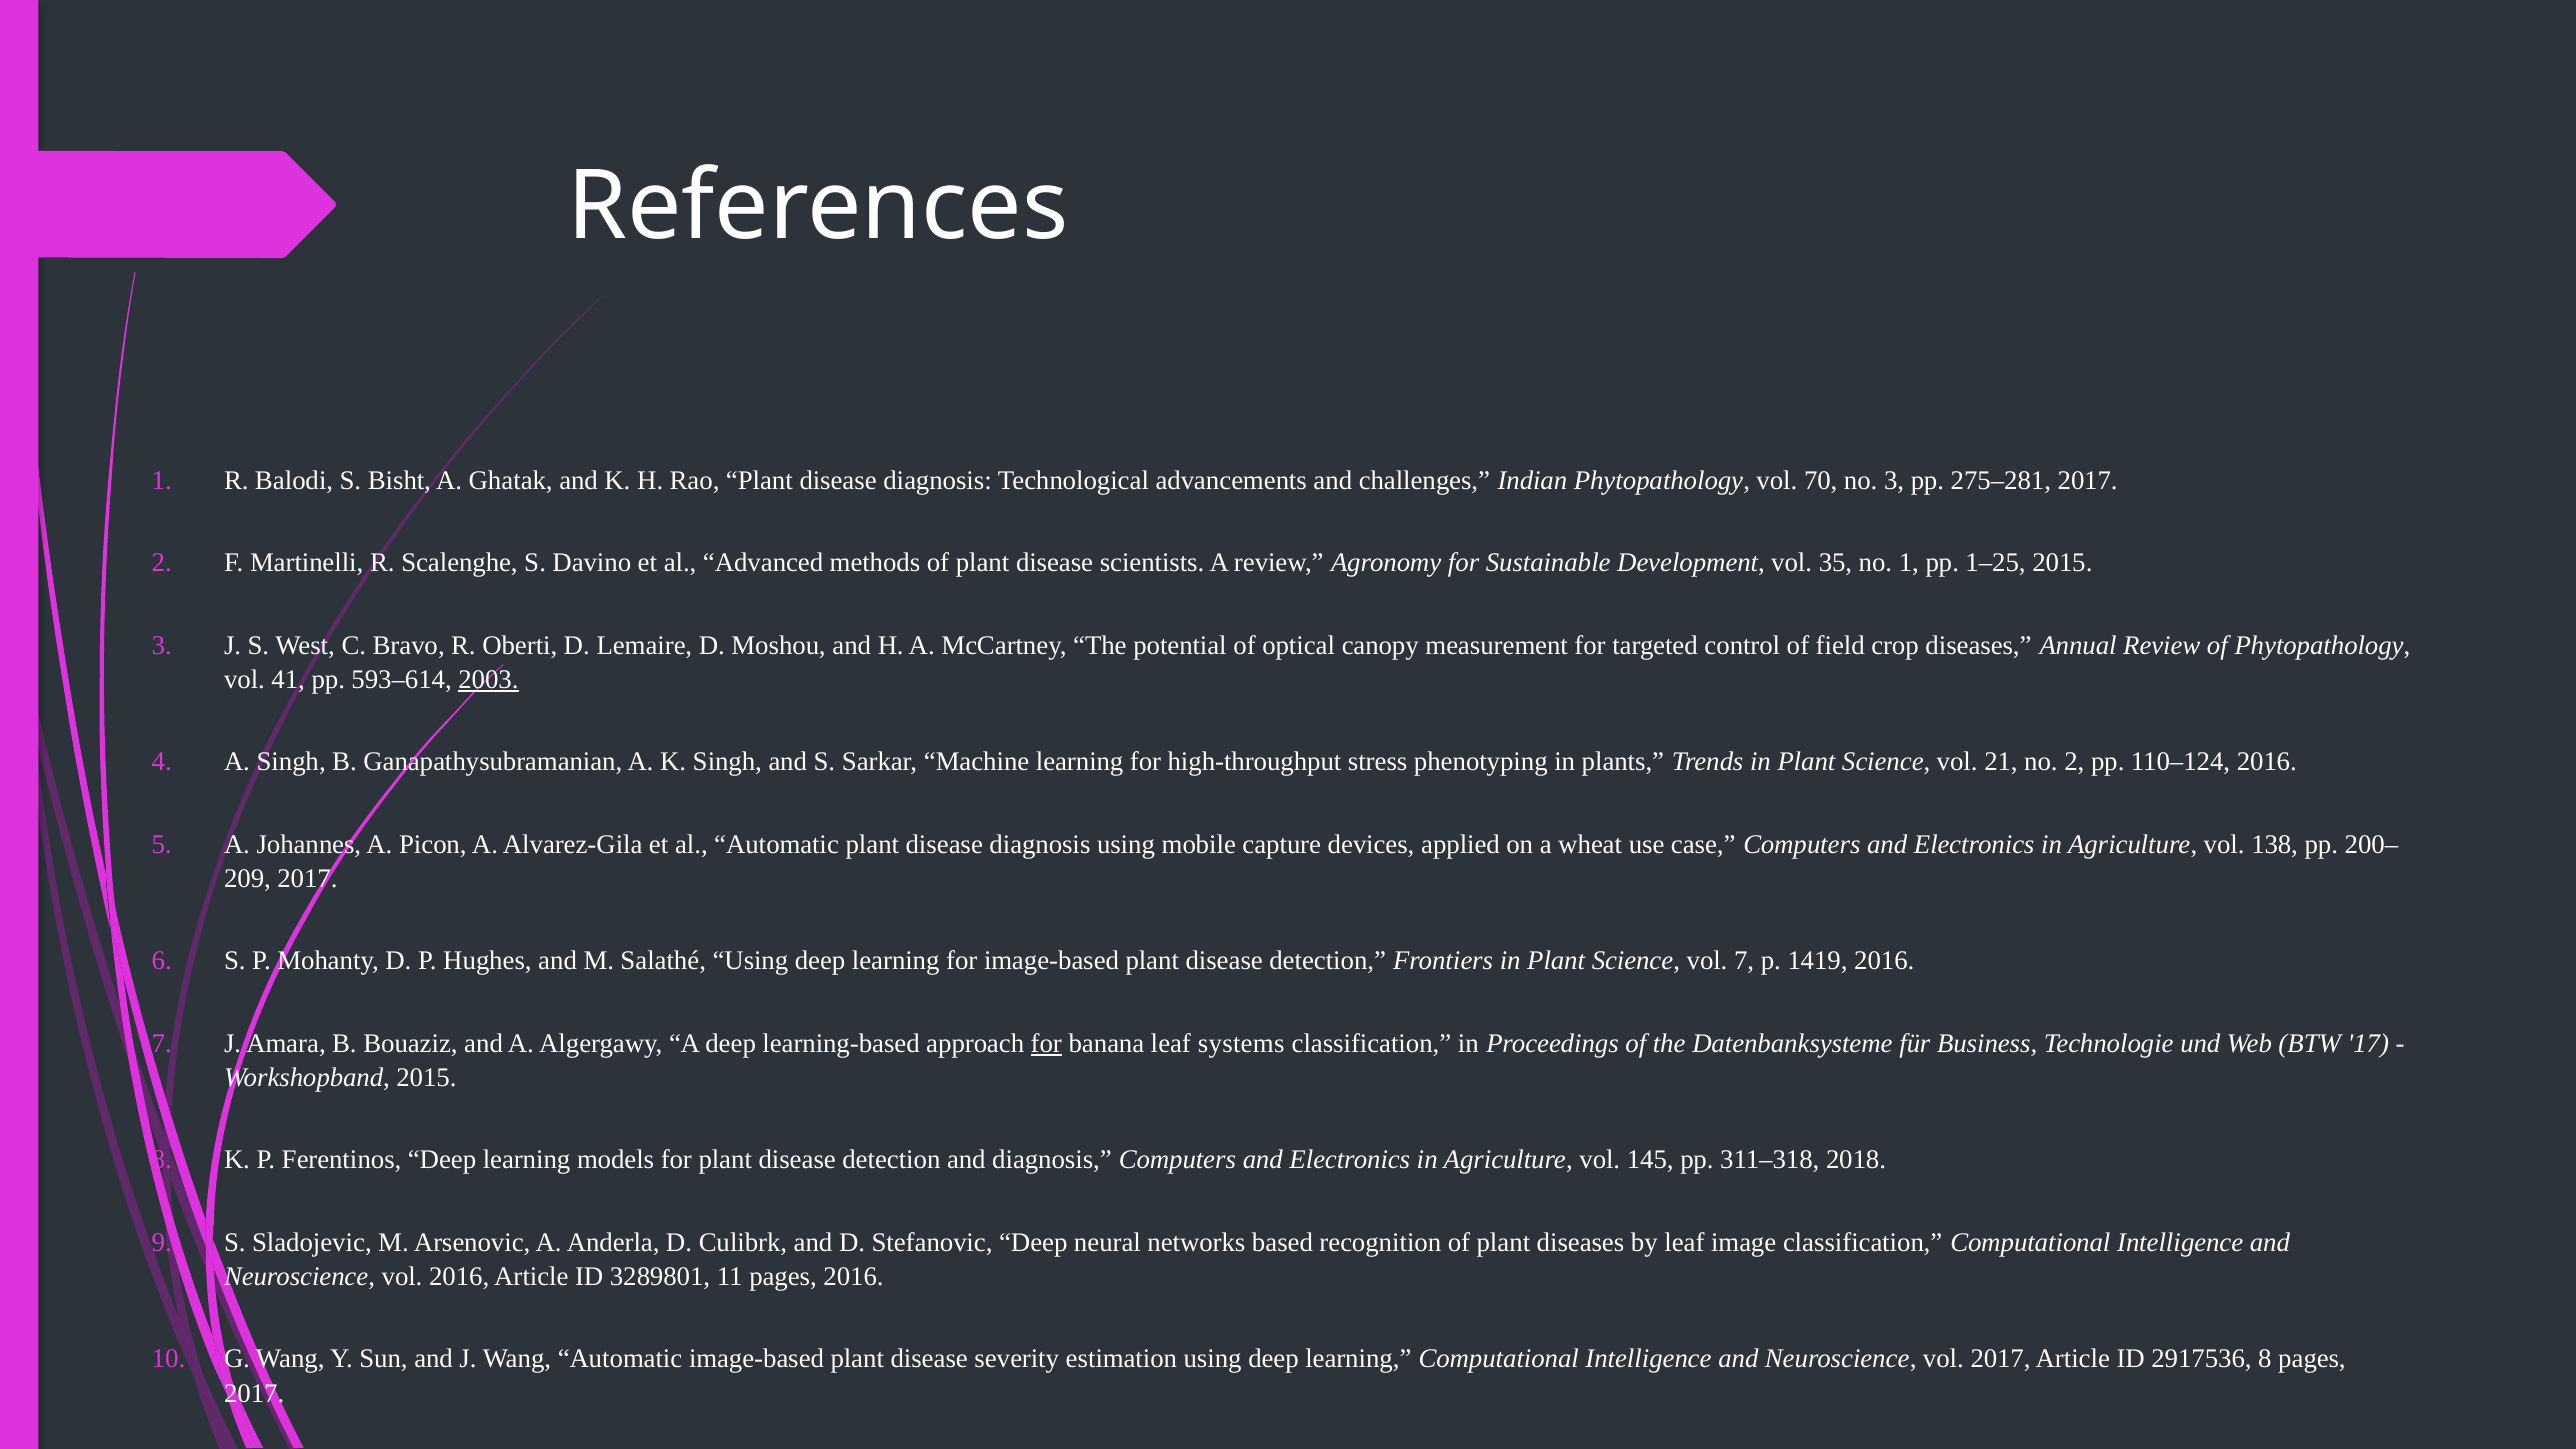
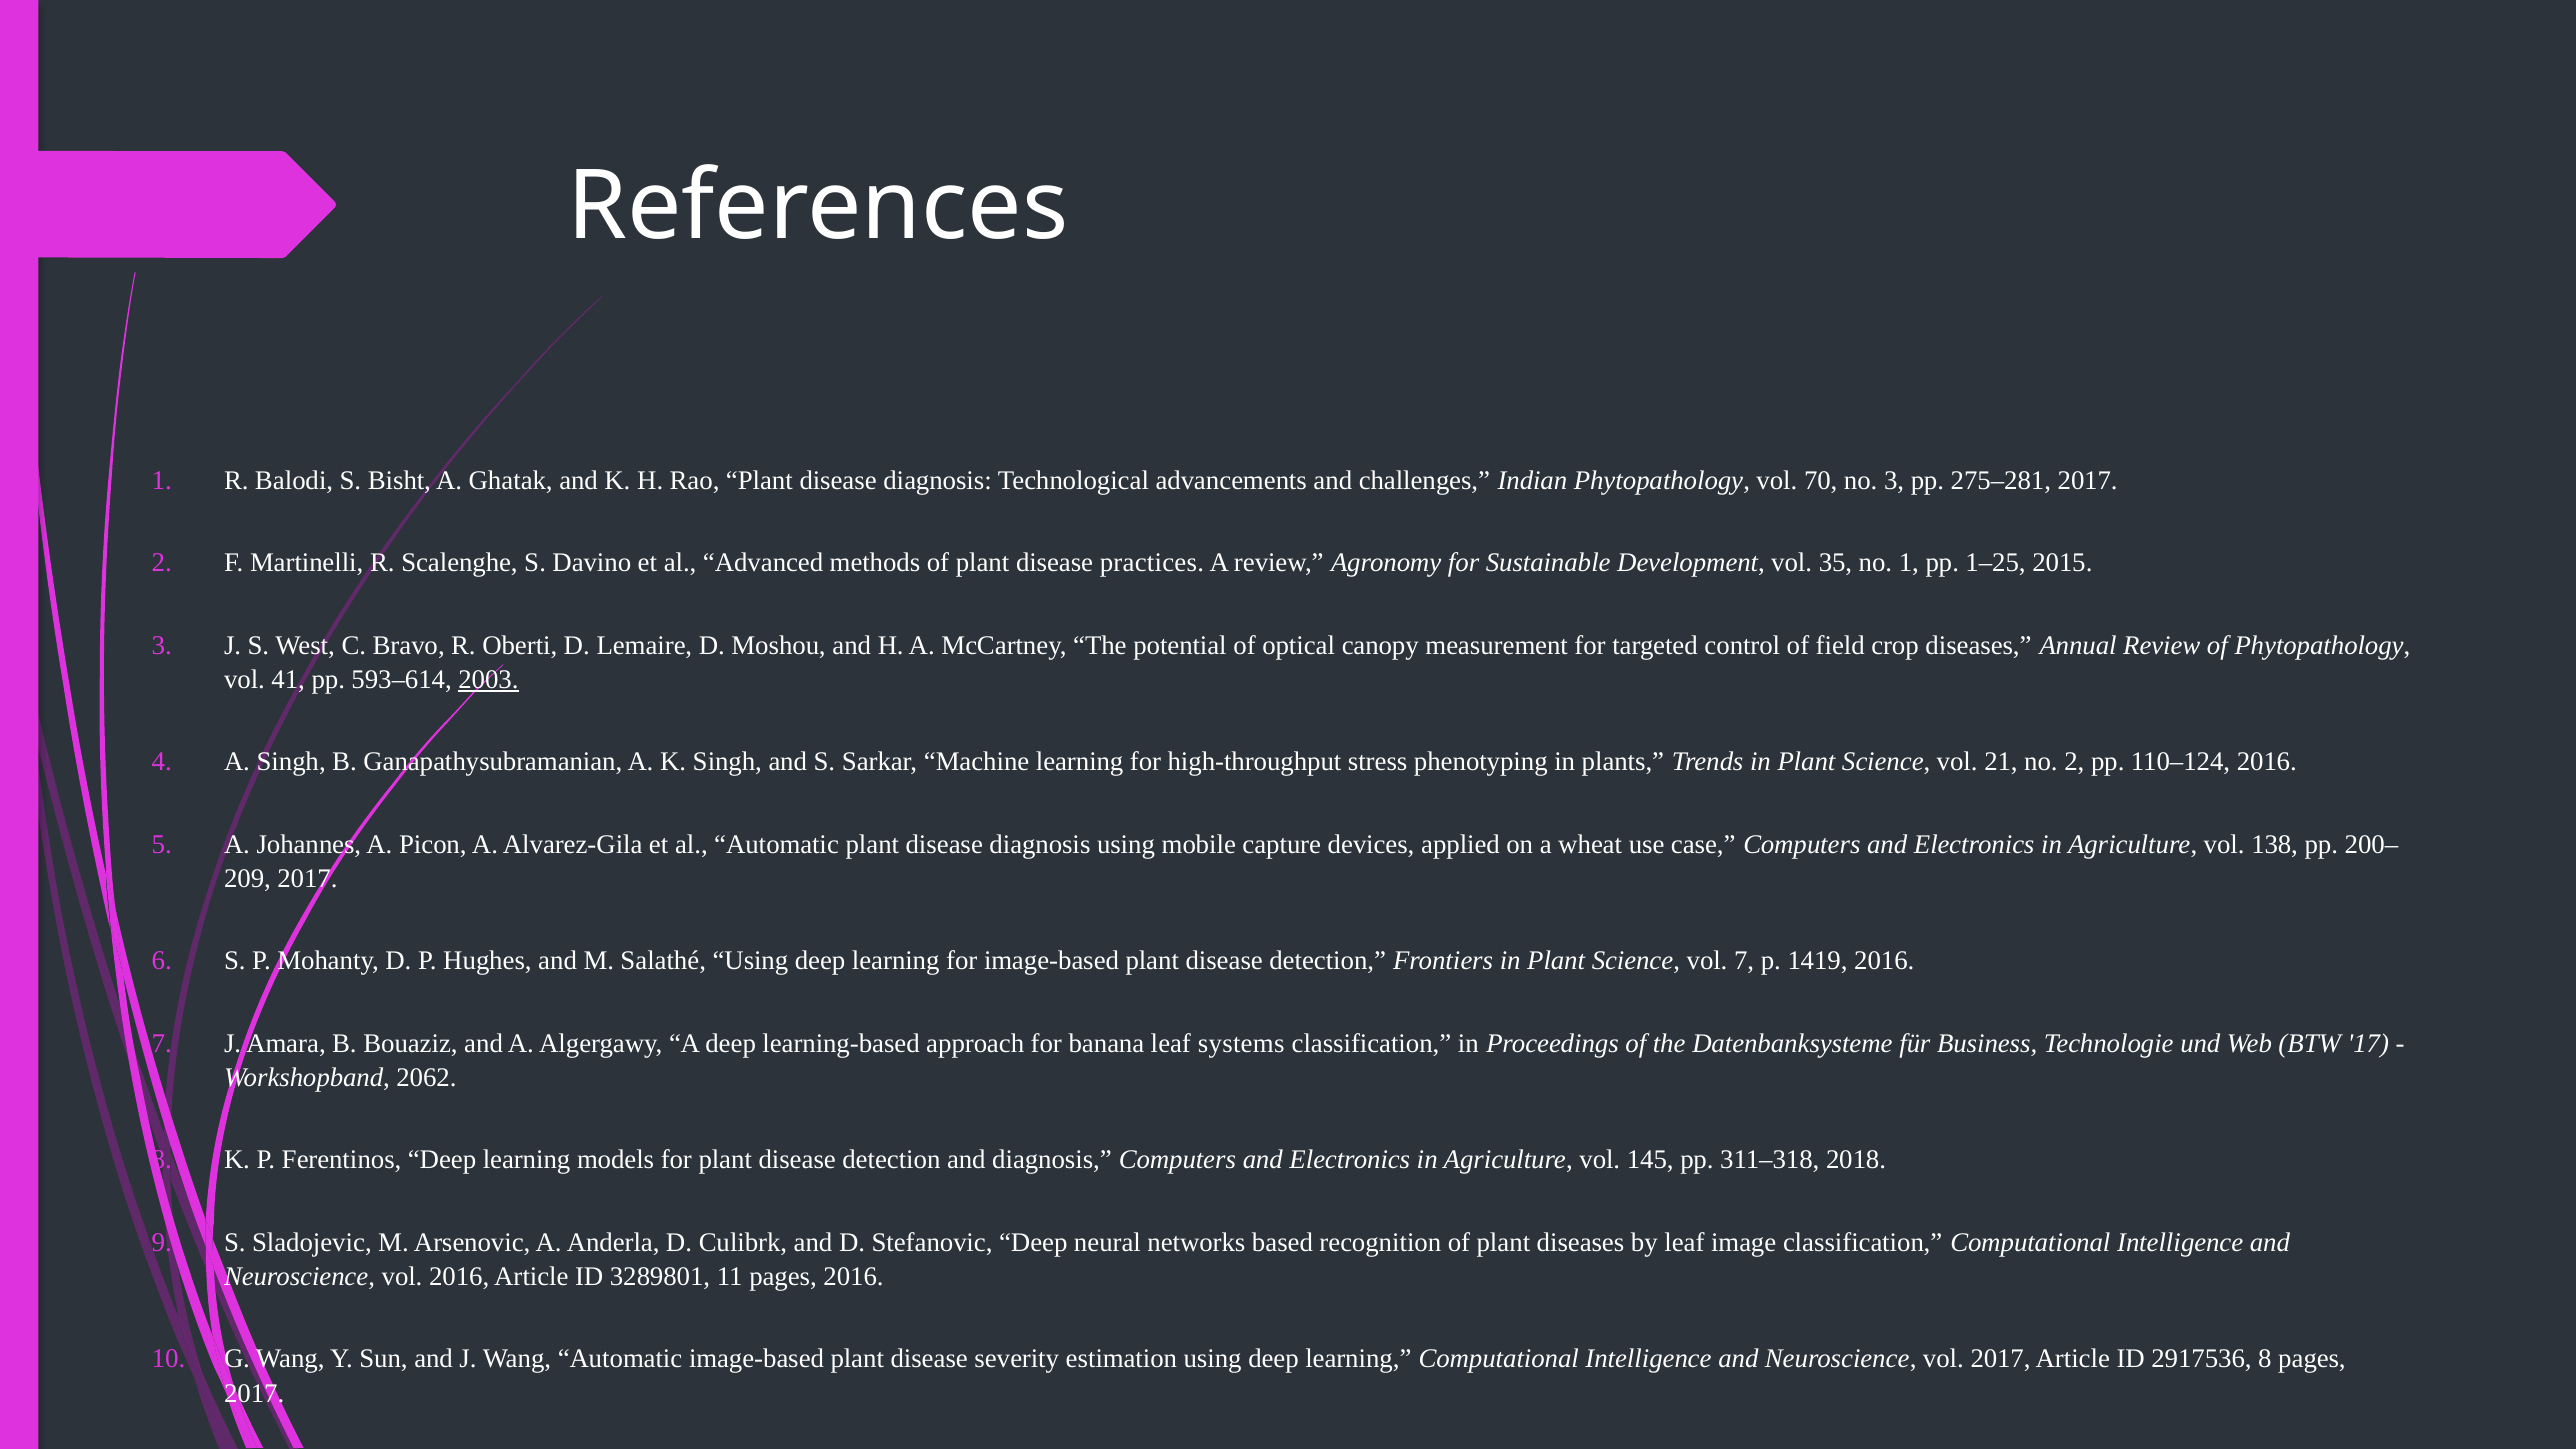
scientists: scientists -> practices (1152, 563)
for underline: present -> none (1046, 1043)
Workshopband 2015: 2015 -> 2062 (426, 1078)
